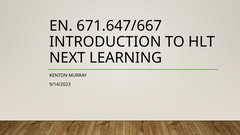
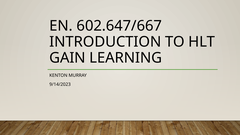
671.647/667: 671.647/667 -> 602.647/667 (119, 26)
NEXT: NEXT -> GAIN (67, 58)
